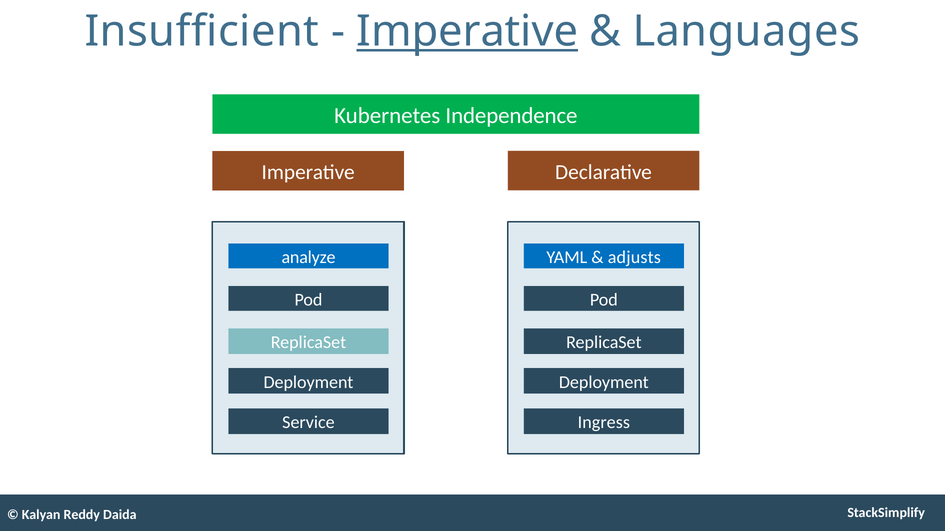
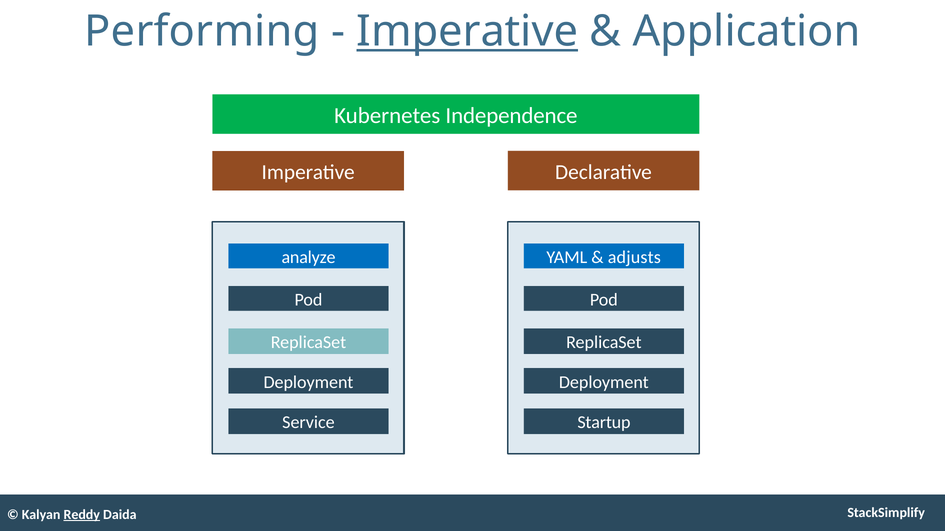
Insufficient: Insufficient -> Performing (202, 32)
Languages: Languages -> Application (746, 32)
Ingress: Ingress -> Startup (604, 423)
Reddy underline: none -> present (82, 515)
